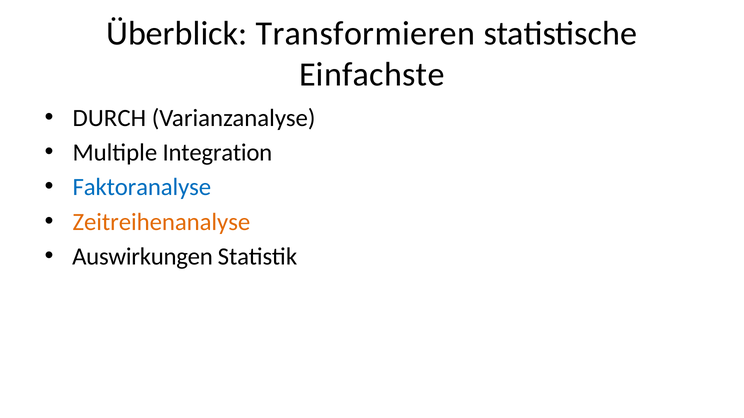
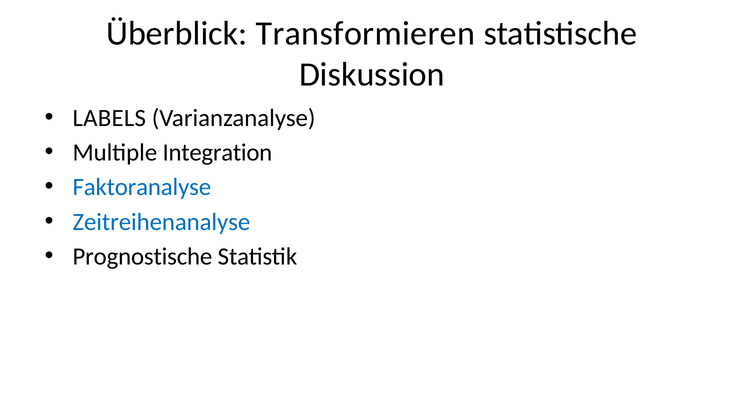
Einfachste: Einfachste -> Diskussion (372, 74)
DURCH: DURCH -> LABELS (109, 118)
Zeitreihenanalyse colour: orange -> blue (161, 222)
Auswirkungen: Auswirkungen -> Prognostische (142, 257)
